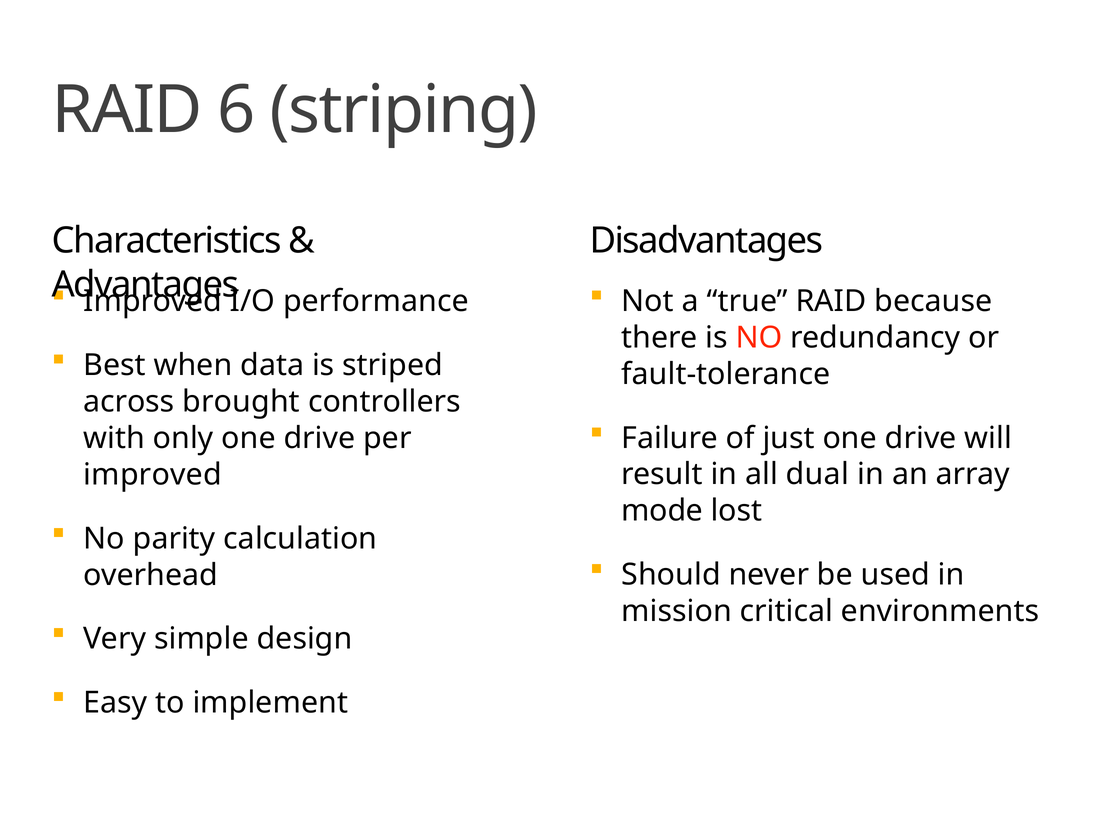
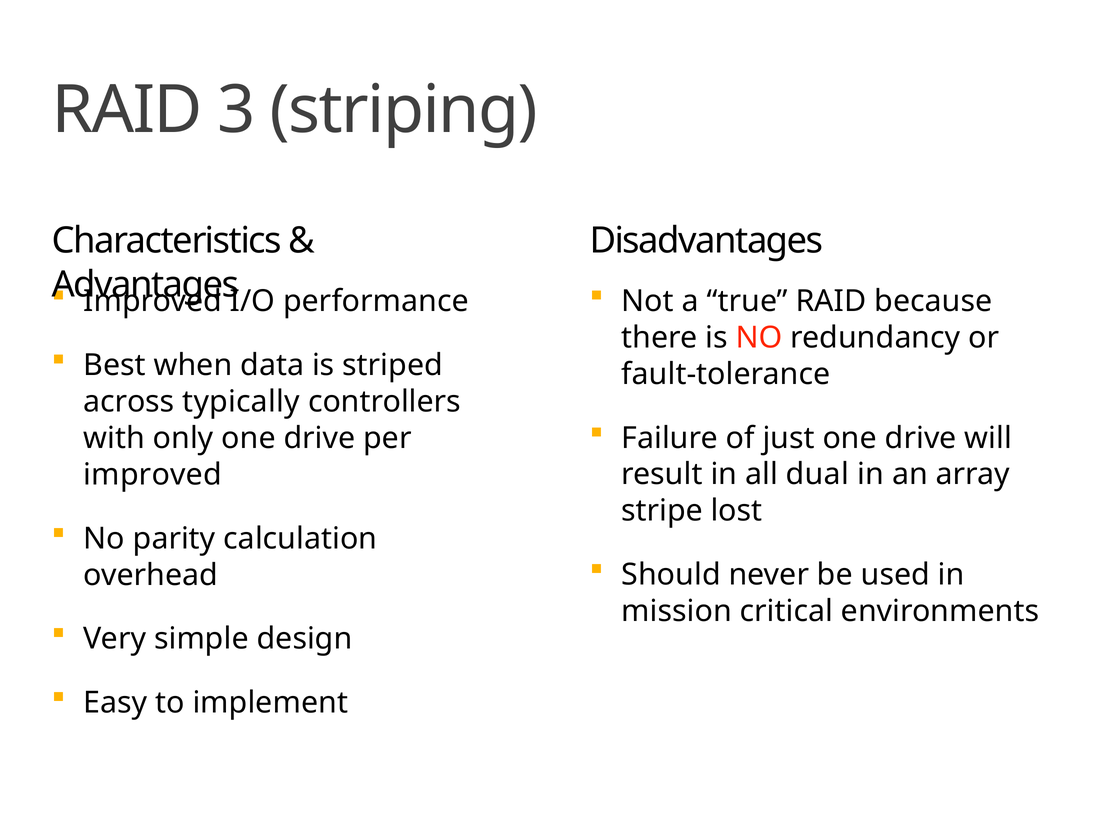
6: 6 -> 3 (236, 110)
brought: brought -> typically (241, 402)
mode: mode -> stripe (662, 511)
